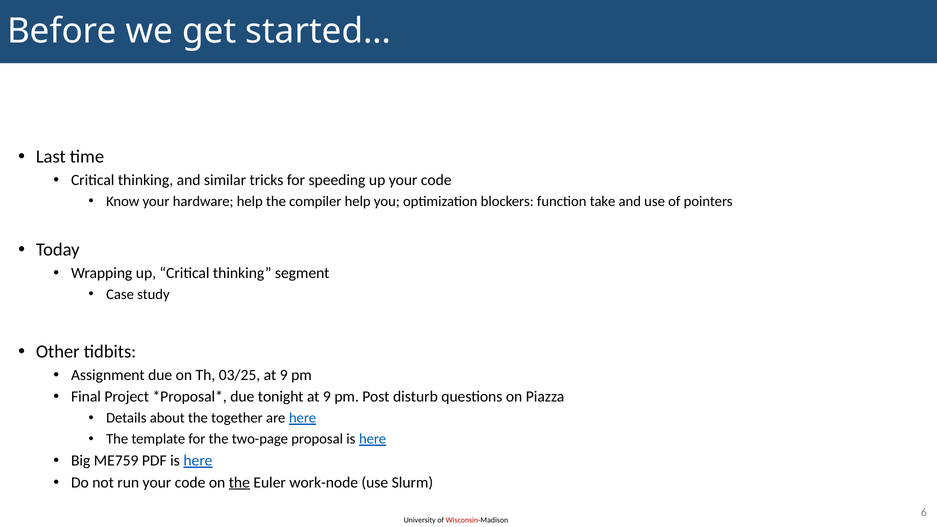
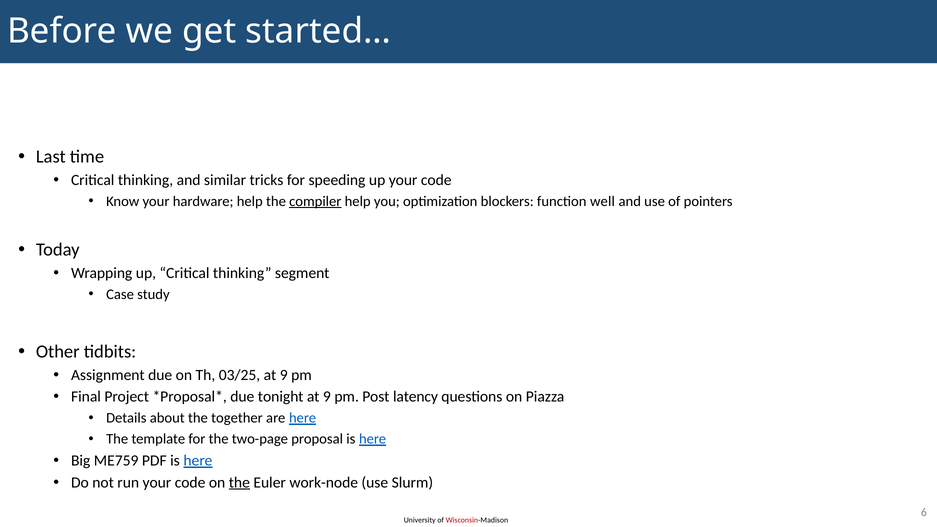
compiler underline: none -> present (315, 201)
take: take -> well (602, 201)
disturb: disturb -> latency (415, 397)
